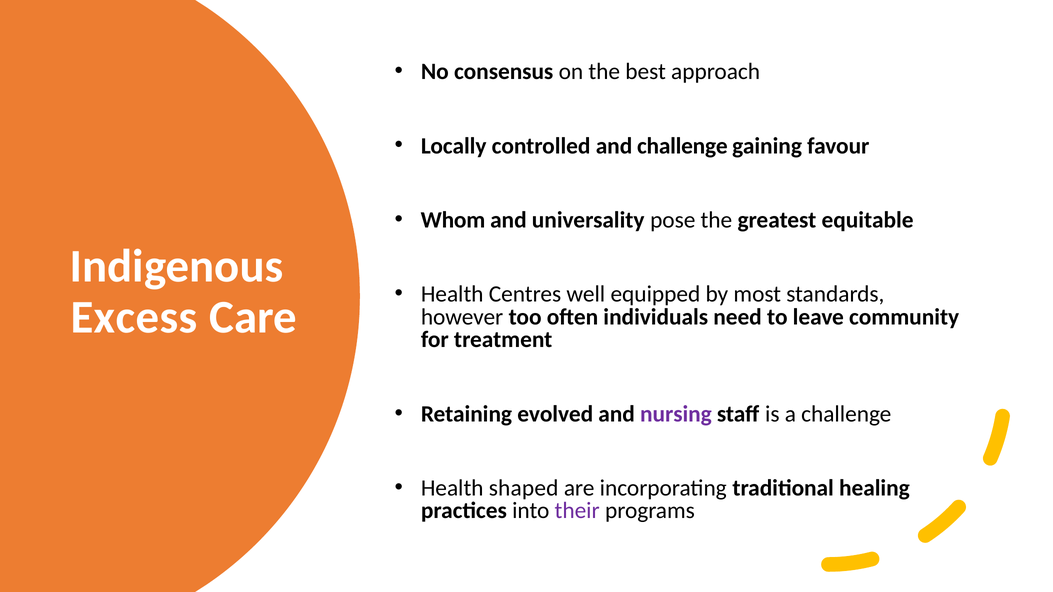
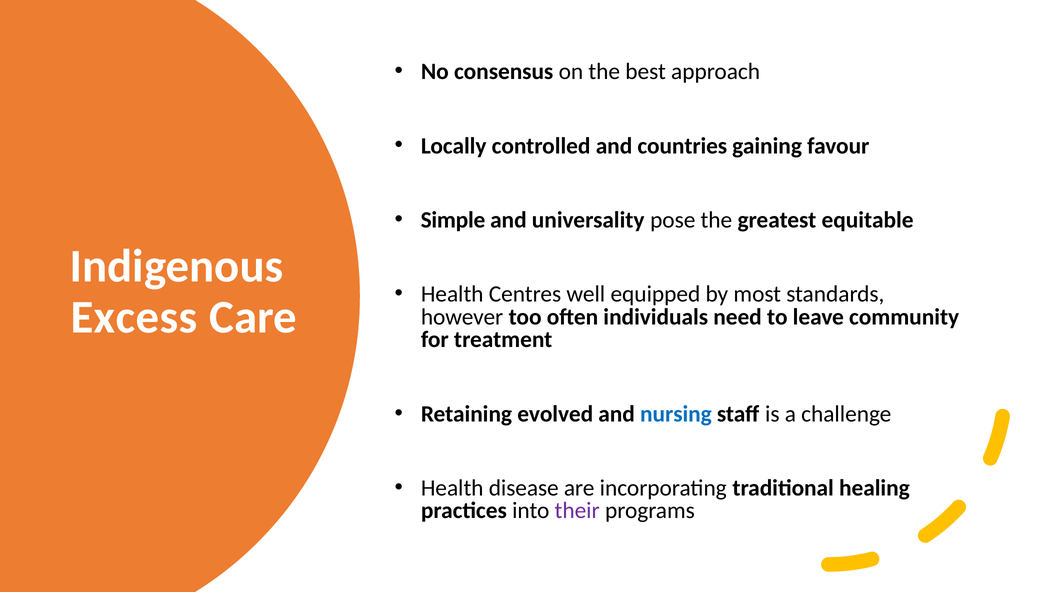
and challenge: challenge -> countries (682, 146)
Whom: Whom -> Simple (453, 220)
nursing colour: purple -> blue (676, 414)
shaped: shaped -> disease (524, 488)
